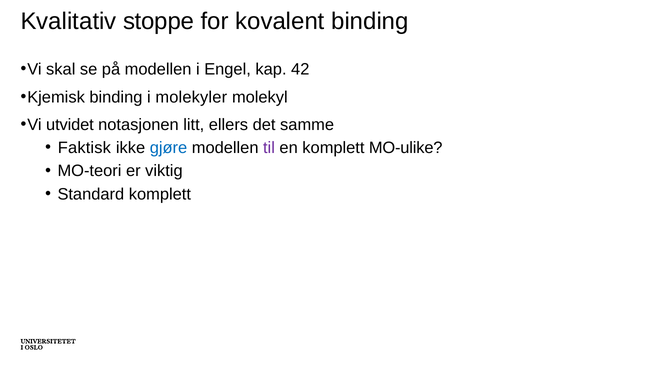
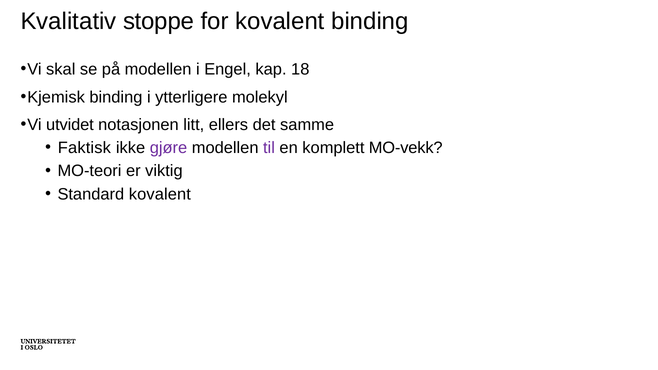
42: 42 -> 18 (300, 69)
molekyler: molekyler -> ytterligere (191, 97)
gjøre colour: blue -> purple (168, 148)
MO-ulike: MO-ulike -> MO-vekk (406, 148)
Standard komplett: komplett -> kovalent (160, 194)
